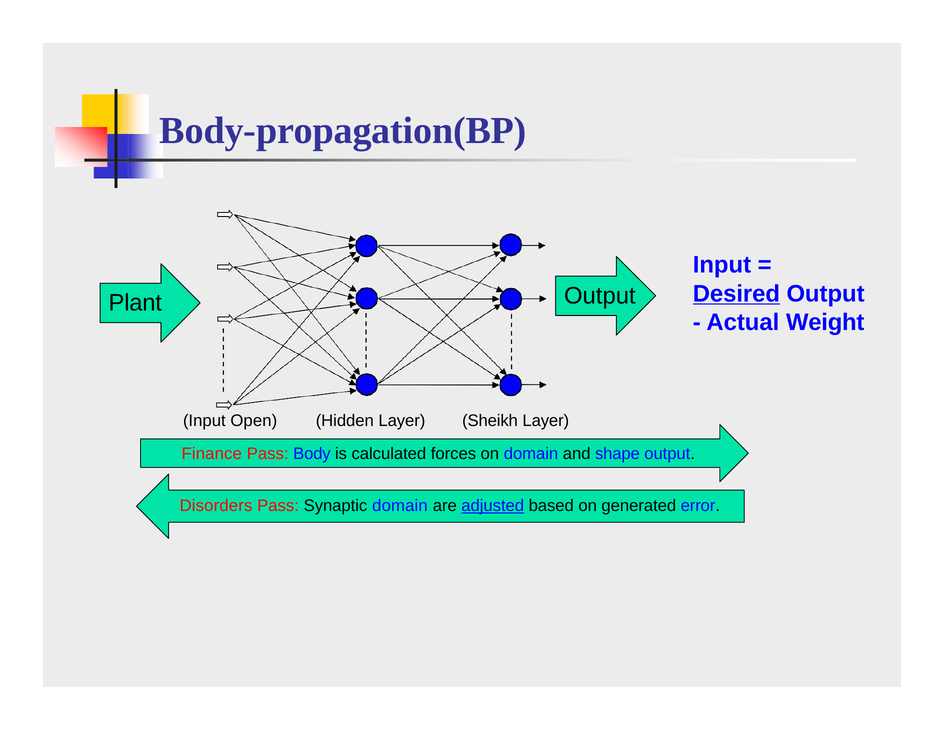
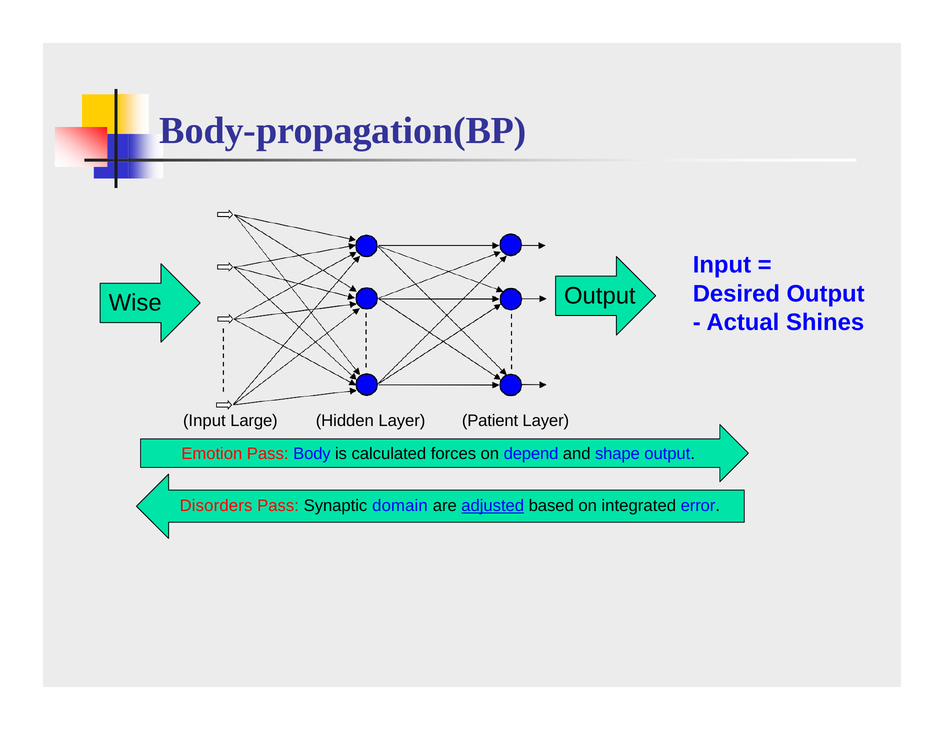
Desired underline: present -> none (736, 294)
Plant: Plant -> Wise (135, 303)
Weight: Weight -> Shines (825, 322)
Open: Open -> Large (254, 420)
Sheikh: Sheikh -> Patient (490, 420)
Finance: Finance -> Emotion (212, 453)
on domain: domain -> depend (531, 453)
generated: generated -> integrated (639, 506)
